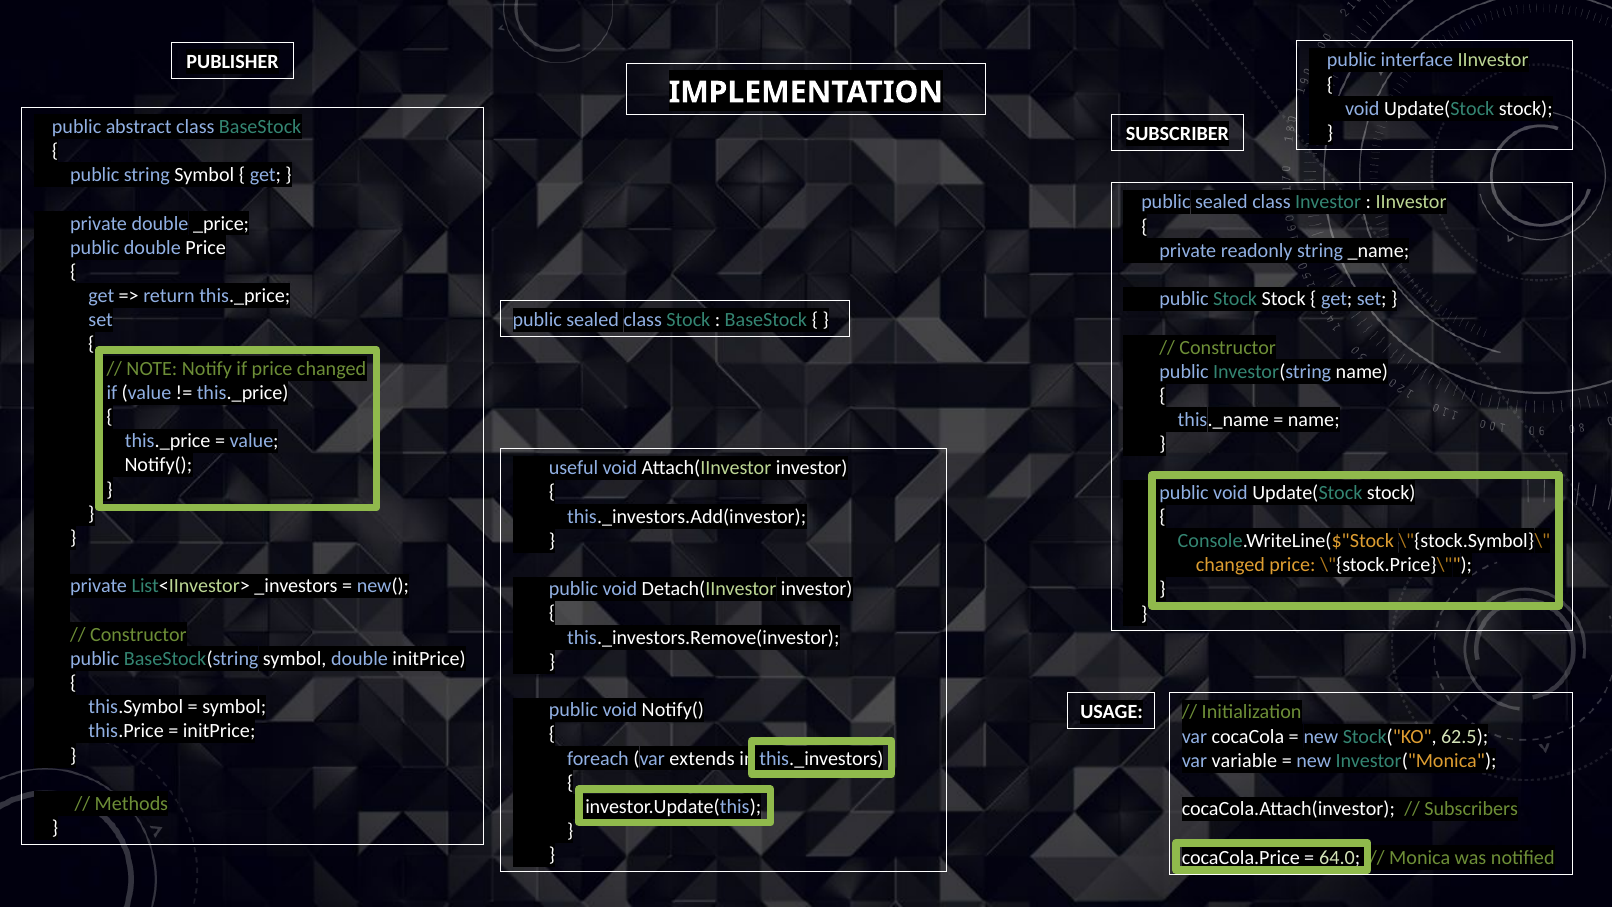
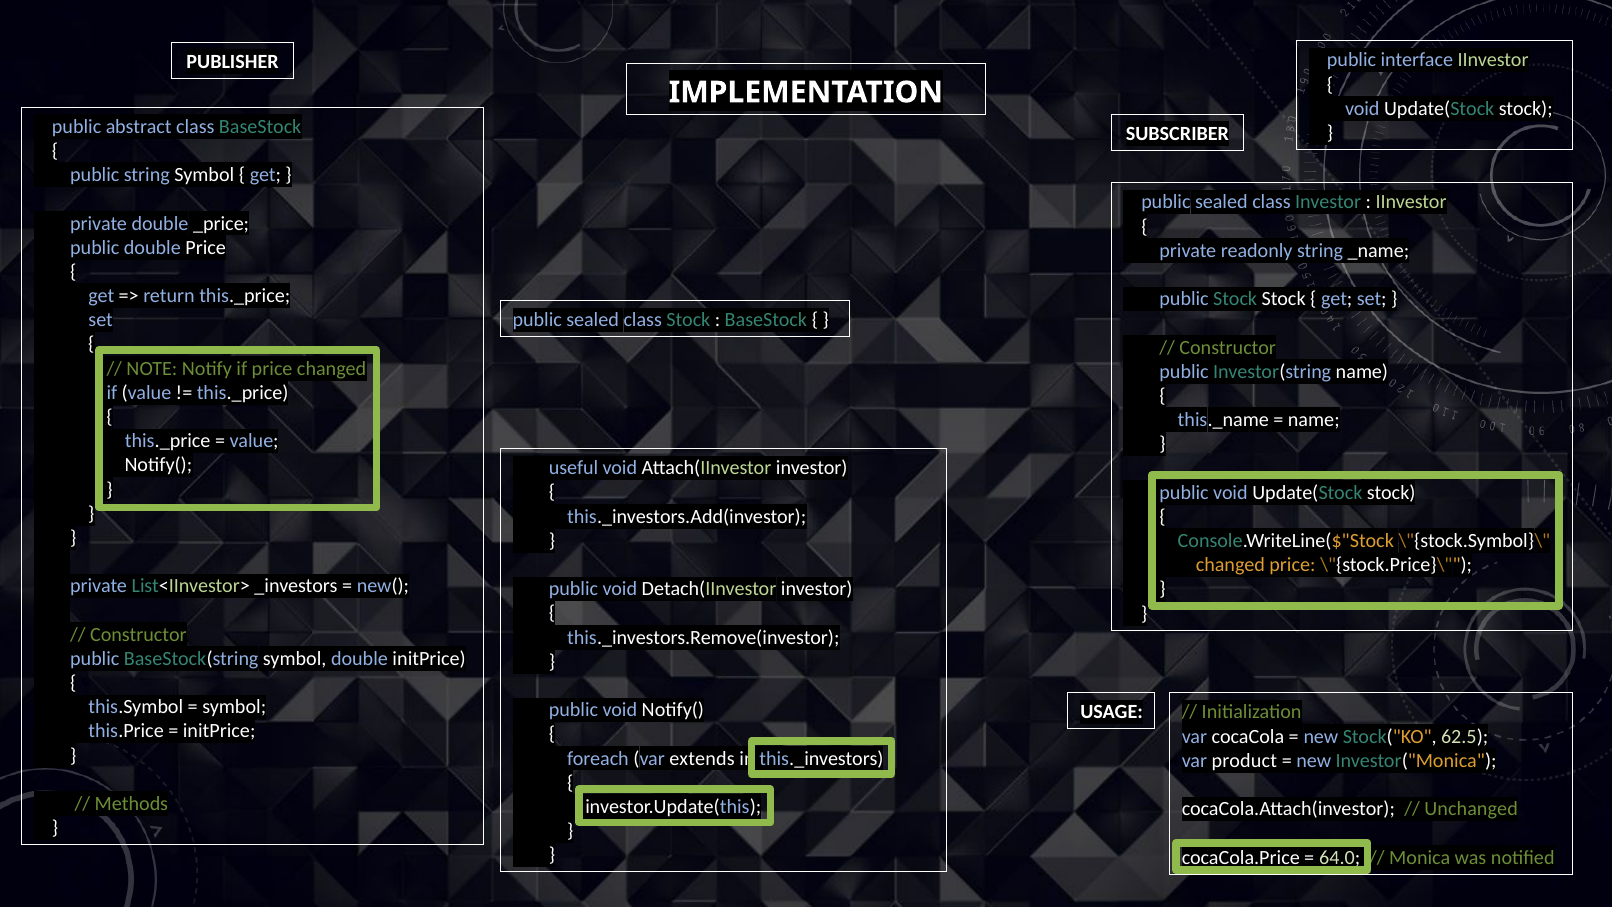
variable: variable -> product (1244, 760)
Subscribers: Subscribers -> Unchanged (1471, 809)
